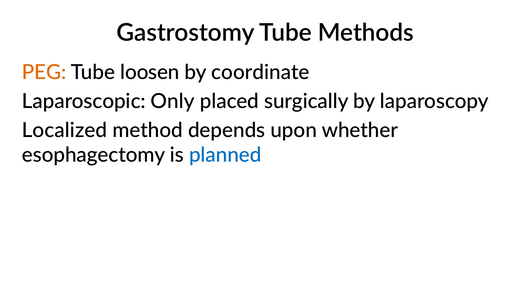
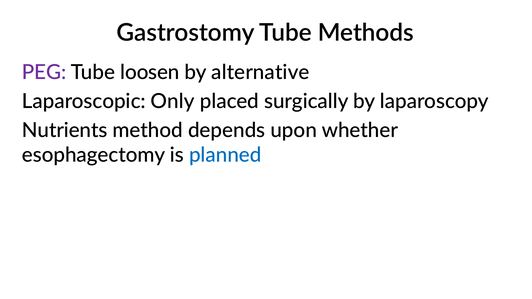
PEG colour: orange -> purple (44, 72)
coordinate: coordinate -> alternative (260, 72)
Localized: Localized -> Nutrients (65, 130)
